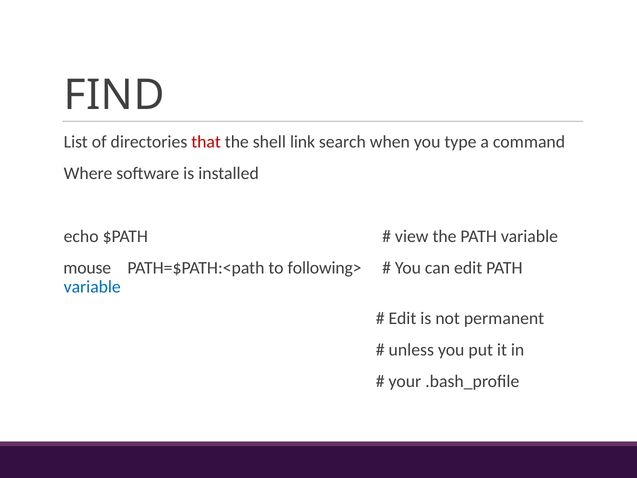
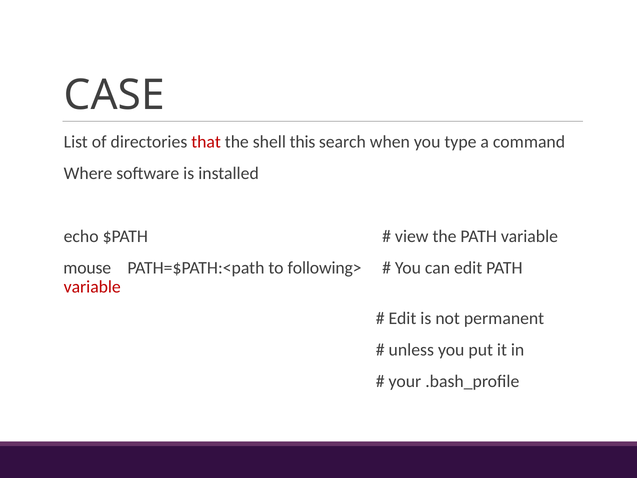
FIND: FIND -> CASE (114, 95)
link: link -> this (303, 142)
variable colour: blue -> red (92, 287)
